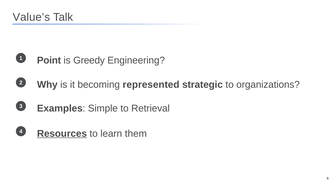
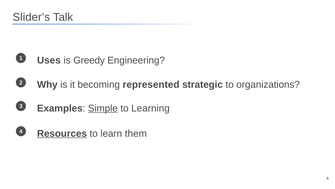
Value’s: Value’s -> Slider’s (31, 17)
Point: Point -> Uses (49, 60)
Simple underline: none -> present (103, 108)
Retrieval: Retrieval -> Learning (150, 108)
